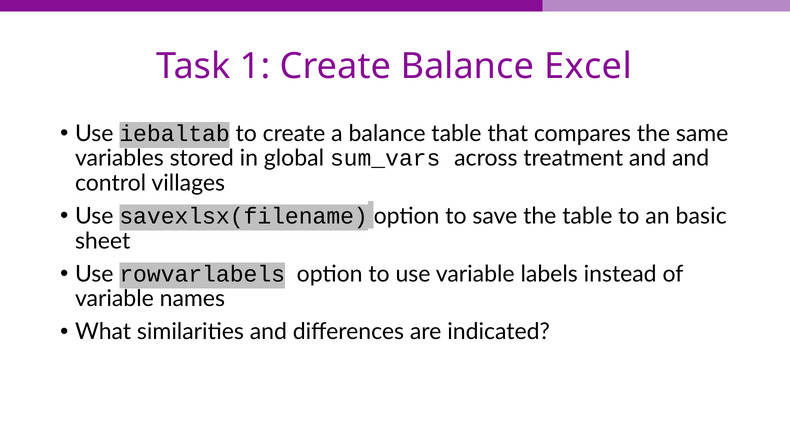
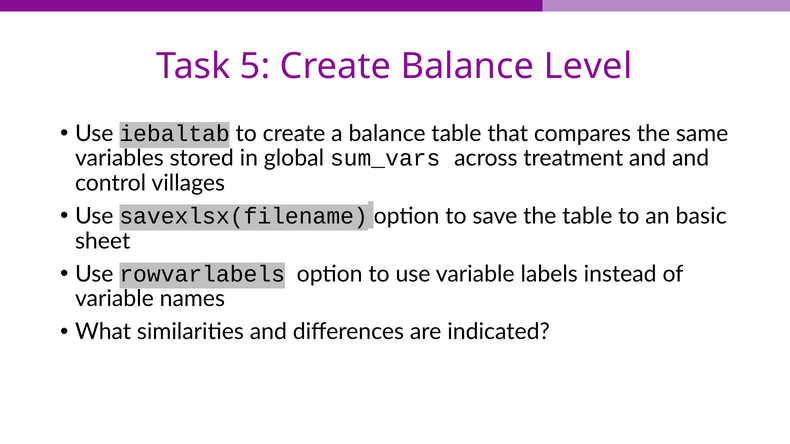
1: 1 -> 5 (255, 66)
Excel: Excel -> Level (588, 66)
